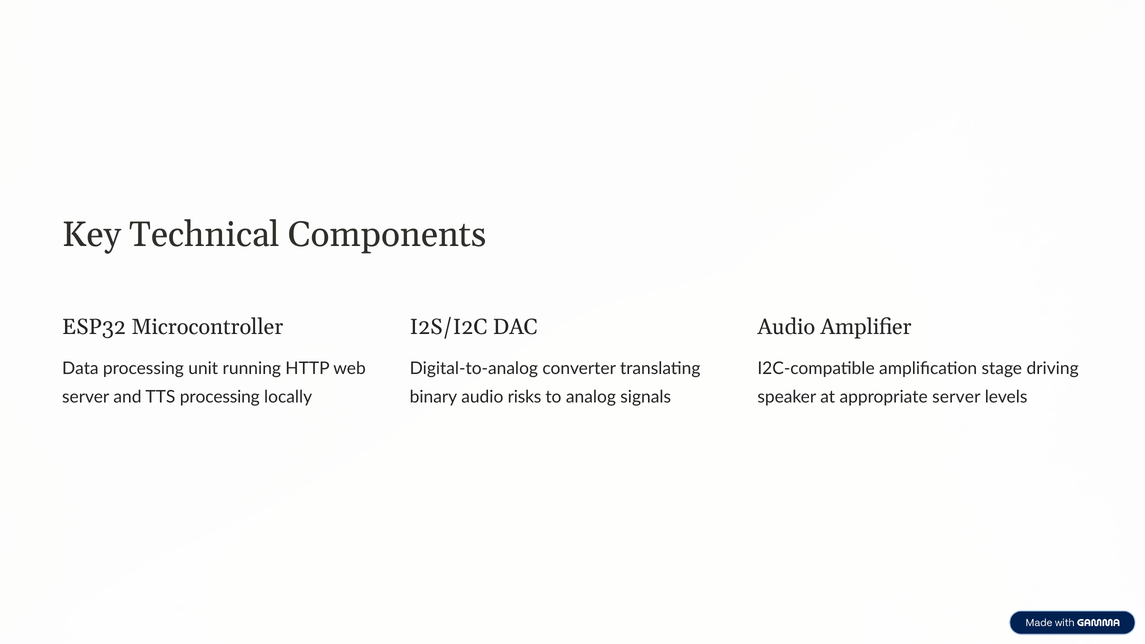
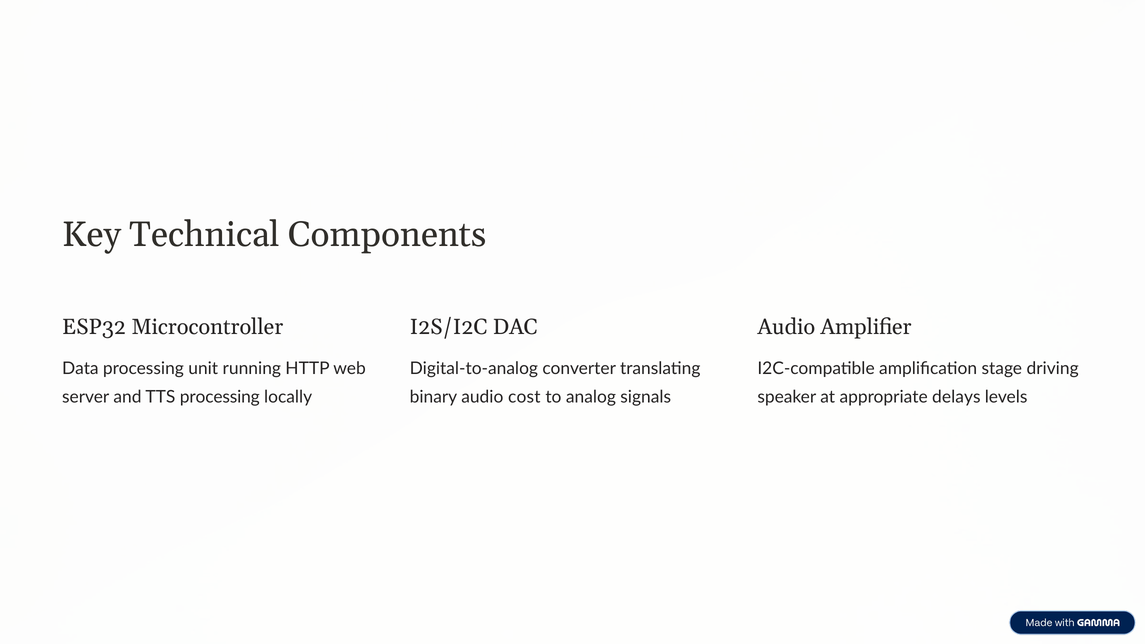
risks: risks -> cost (524, 397)
appropriate server: server -> delays (956, 397)
